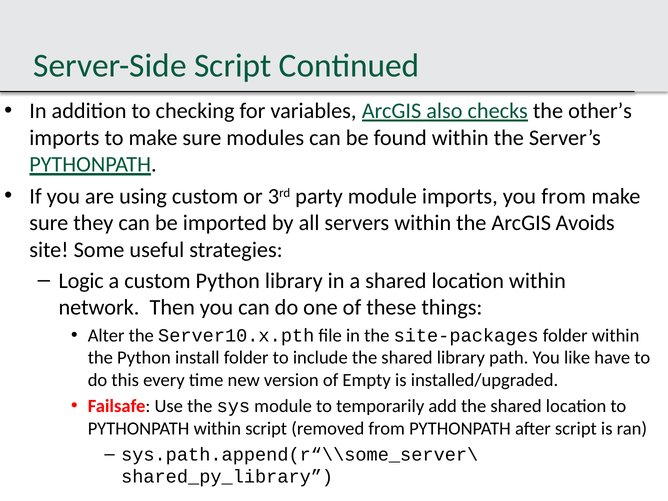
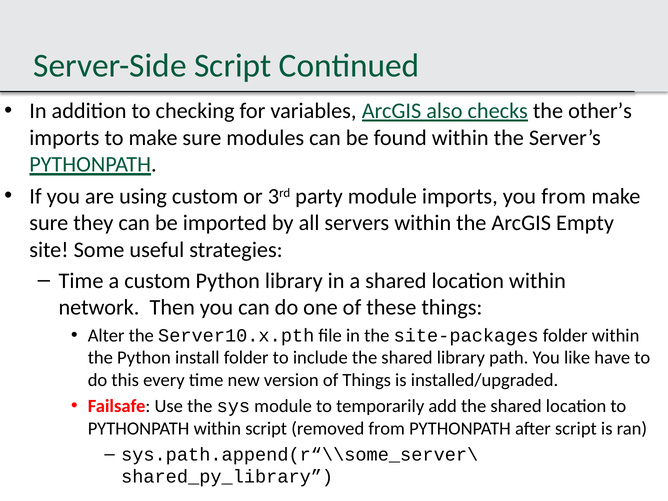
Avoids: Avoids -> Empty (585, 223)
Logic: Logic -> Time (81, 281)
of Empty: Empty -> Things (367, 380)
